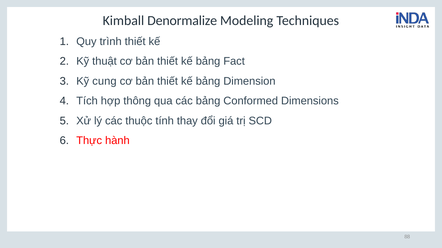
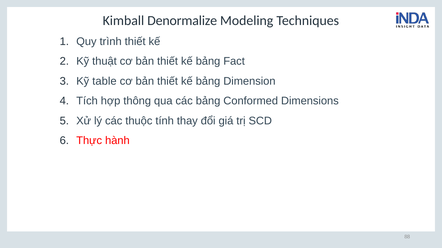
cung: cung -> table (104, 81)
